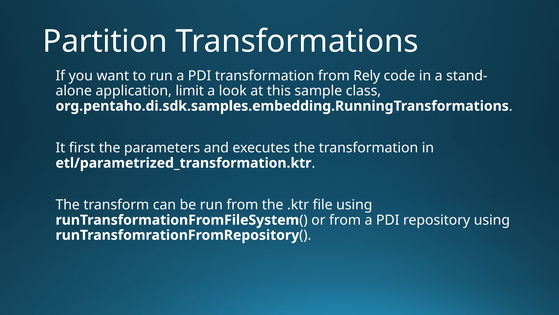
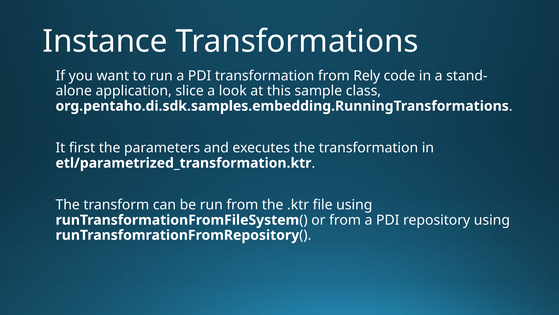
Partition: Partition -> Instance (105, 41)
limit: limit -> slice (190, 91)
